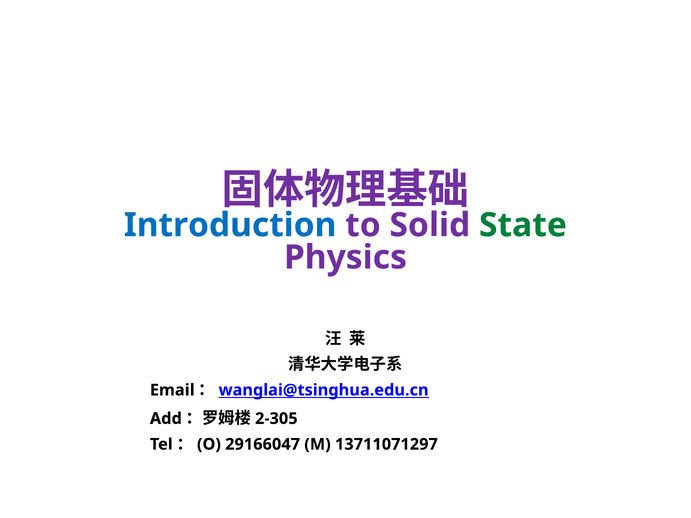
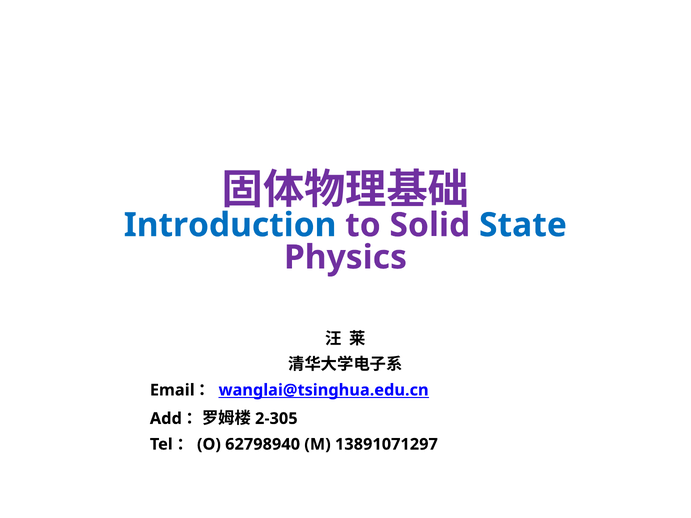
State colour: green -> blue (523, 225)
29166047: 29166047 -> 62798940 (263, 444)
13711071297: 13711071297 -> 13891071297 (386, 444)
